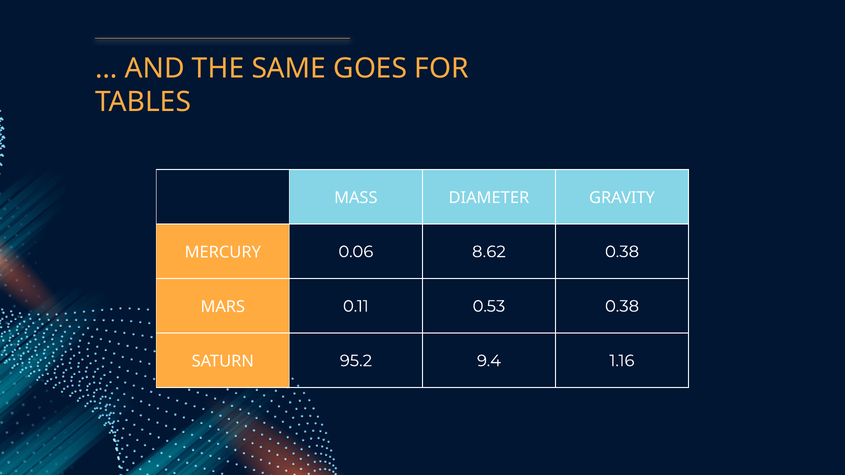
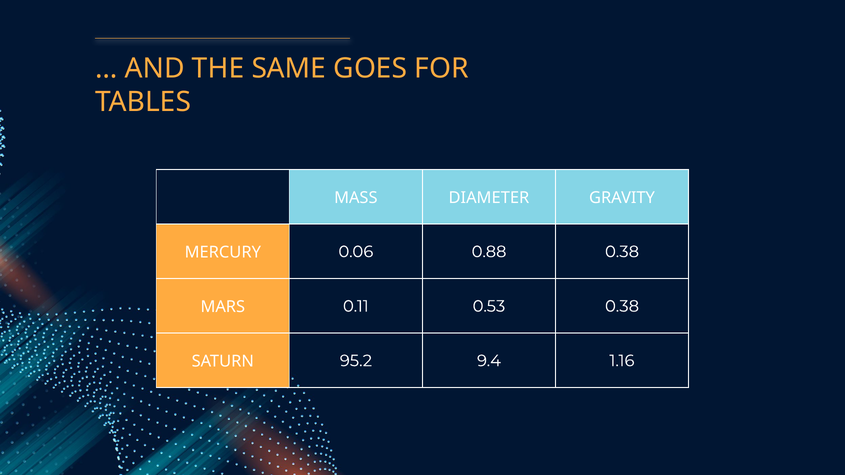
8.62: 8.62 -> 0.88 (489, 252)
